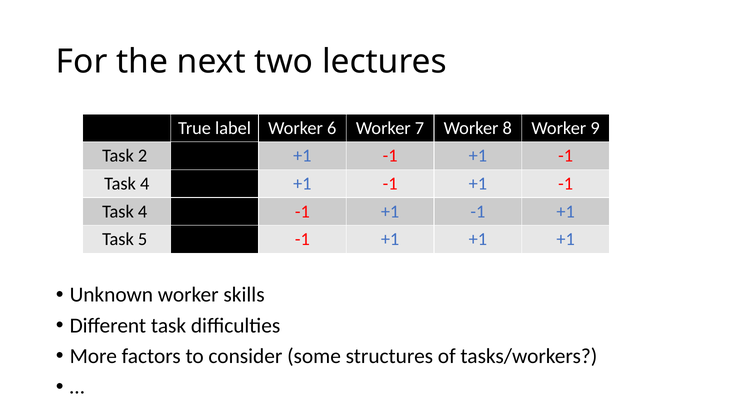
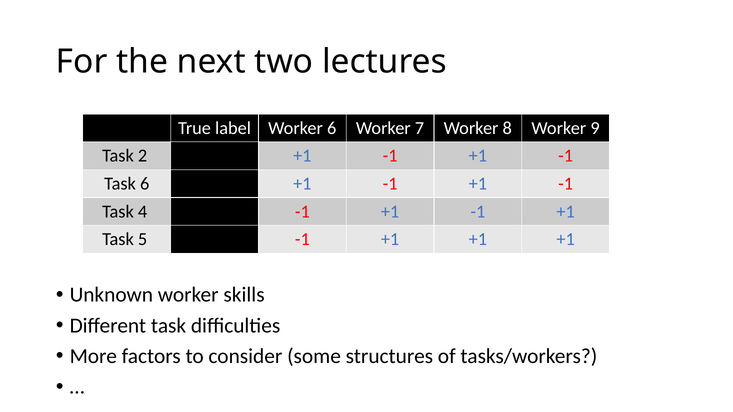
4: 4 -> 6 (145, 184)
